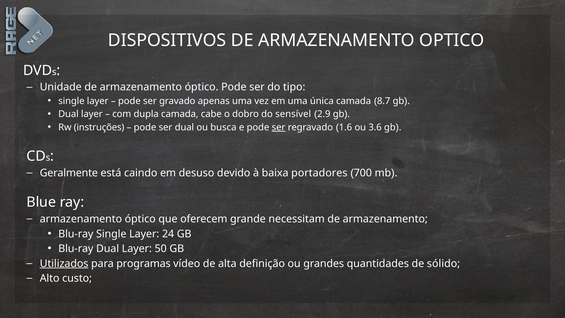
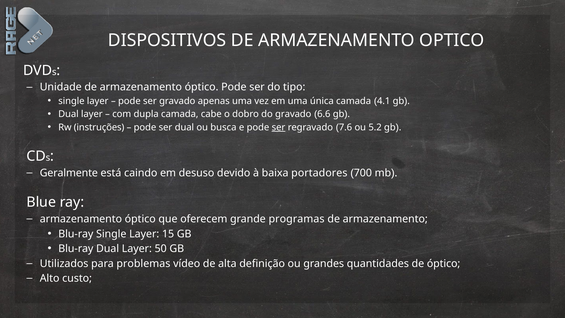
8.7: 8.7 -> 4.1 (384, 101)
do sensível: sensível -> gravado (293, 114)
2.9: 2.9 -> 6.6 (324, 114)
1.6: 1.6 -> 7.6 (345, 127)
3.6: 3.6 -> 5.2 (375, 127)
necessitam: necessitam -> programas (297, 219)
24: 24 -> 15 (168, 234)
Utilizados underline: present -> none (64, 263)
programas: programas -> problemas (143, 263)
de sólido: sólido -> óptico (444, 263)
